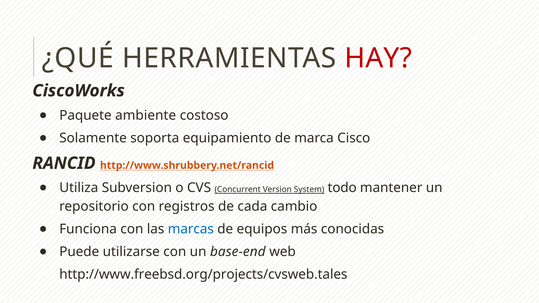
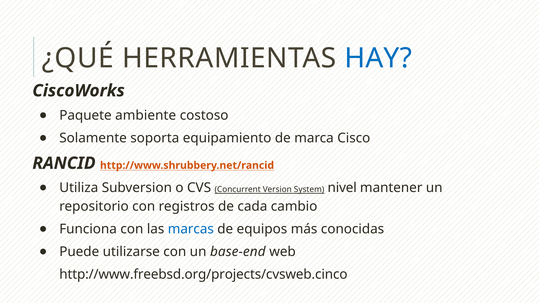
HAY colour: red -> blue (378, 58)
todo: todo -> nivel (342, 188)
http://www.freebsd.org/projects/cvsweb.tales: http://www.freebsd.org/projects/cvsweb.tales -> http://www.freebsd.org/projects/cvsweb.cinco (203, 275)
